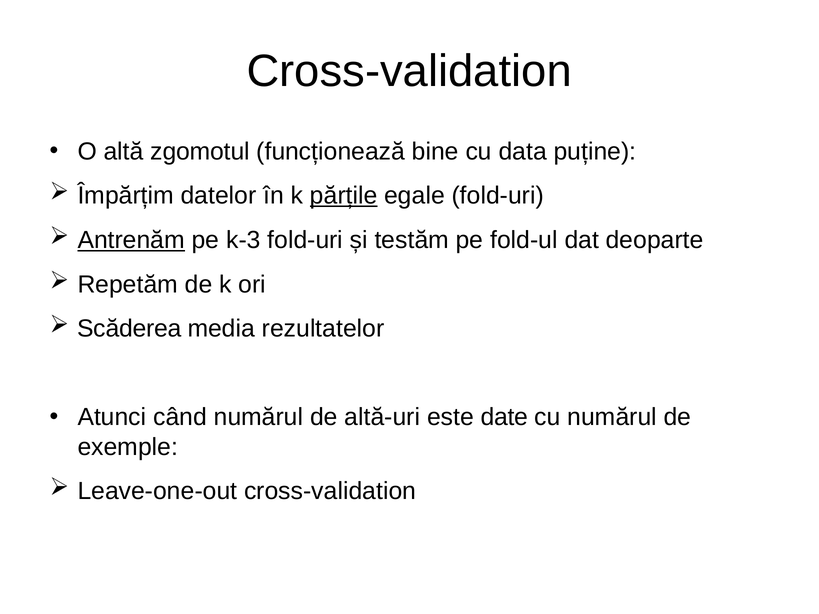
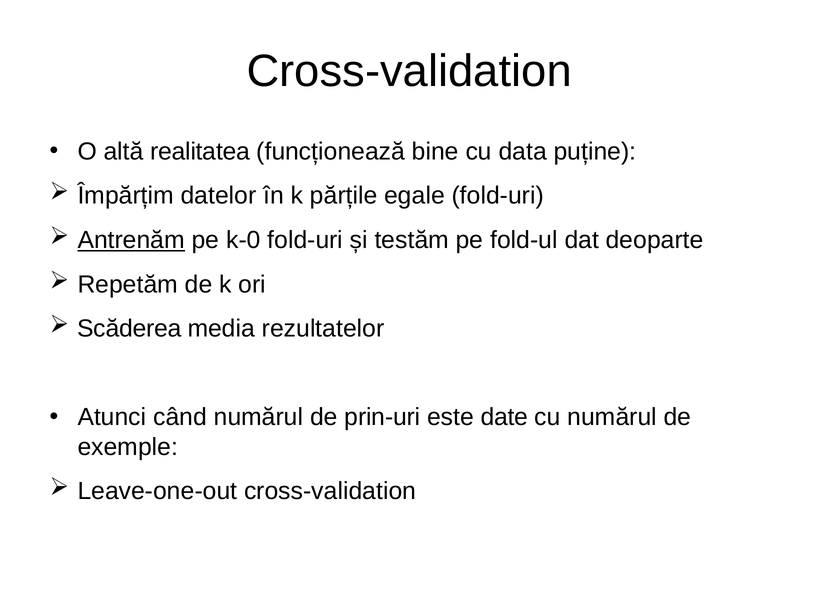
zgomotul: zgomotul -> realitatea (200, 152)
părțile underline: present -> none (344, 196)
k-3: k-3 -> k-0 (243, 240)
altă-uri: altă-uri -> prin-uri (382, 417)
